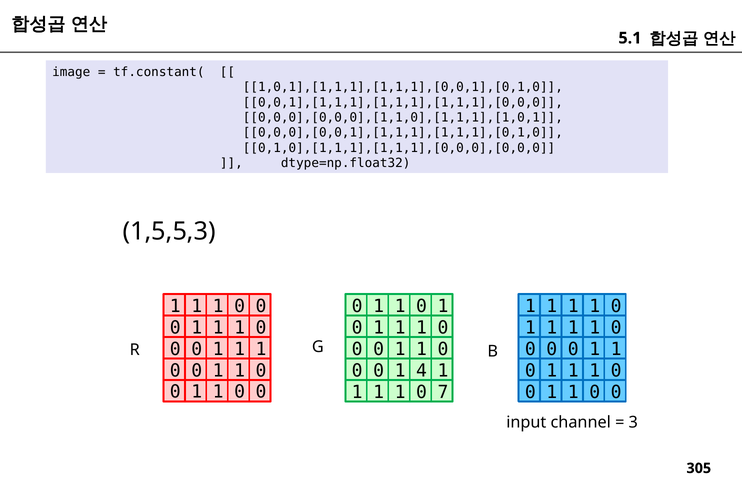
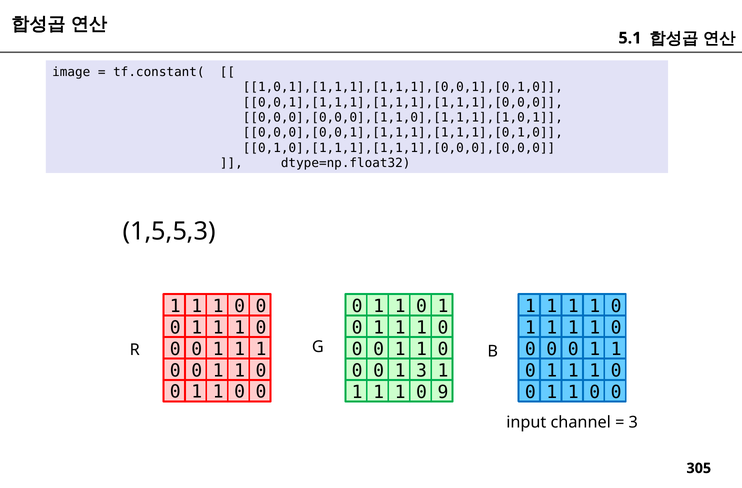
1 4: 4 -> 3 (422, 370)
7: 7 -> 9 (443, 392)
